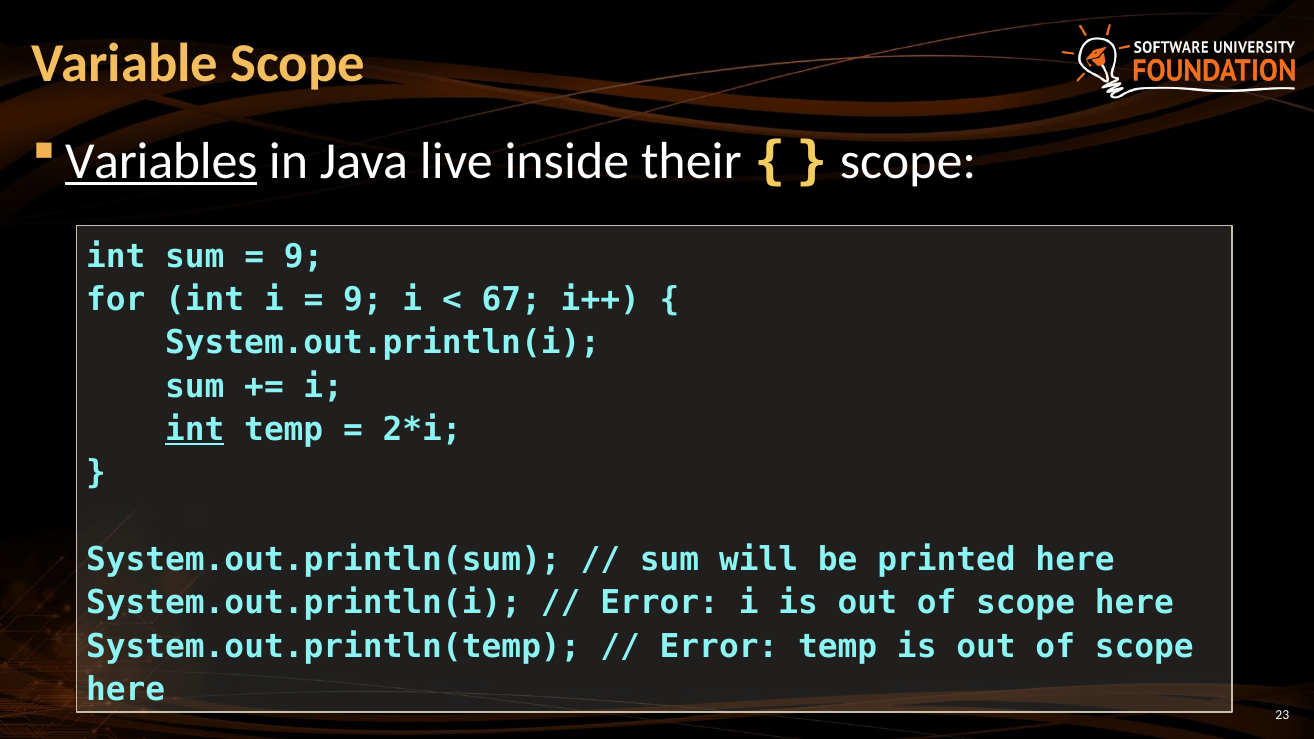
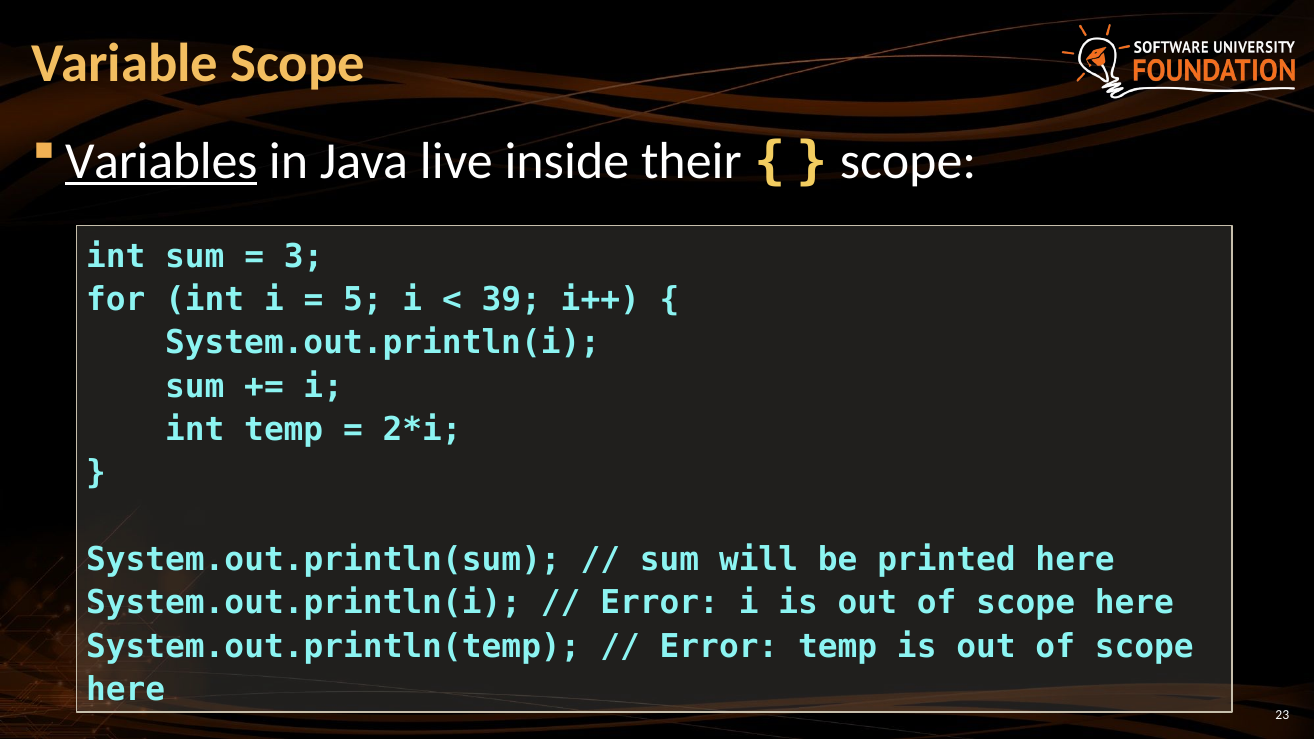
9: 9 -> 3 (304, 256)
9: 9 -> 5 (363, 300)
67: 67 -> 39 (511, 300)
int underline: present -> none (195, 430)
